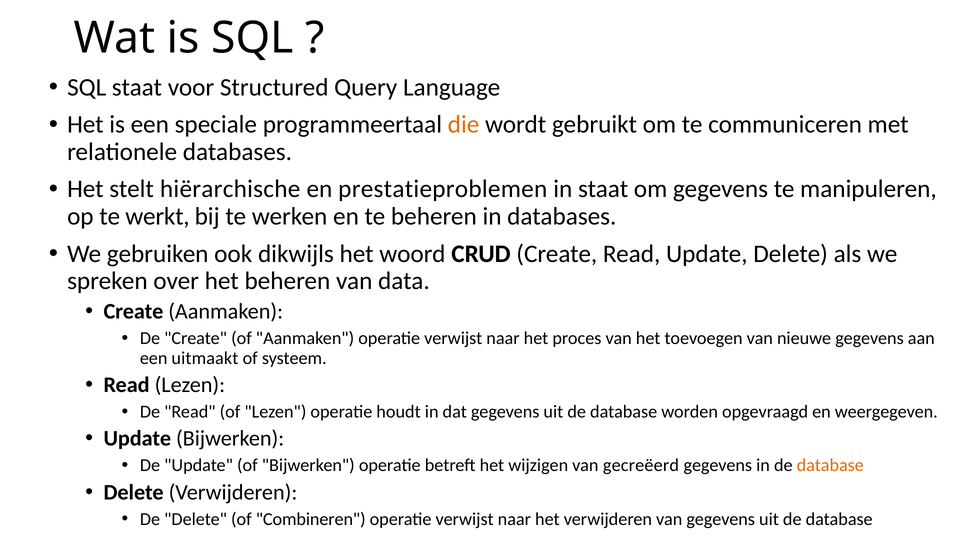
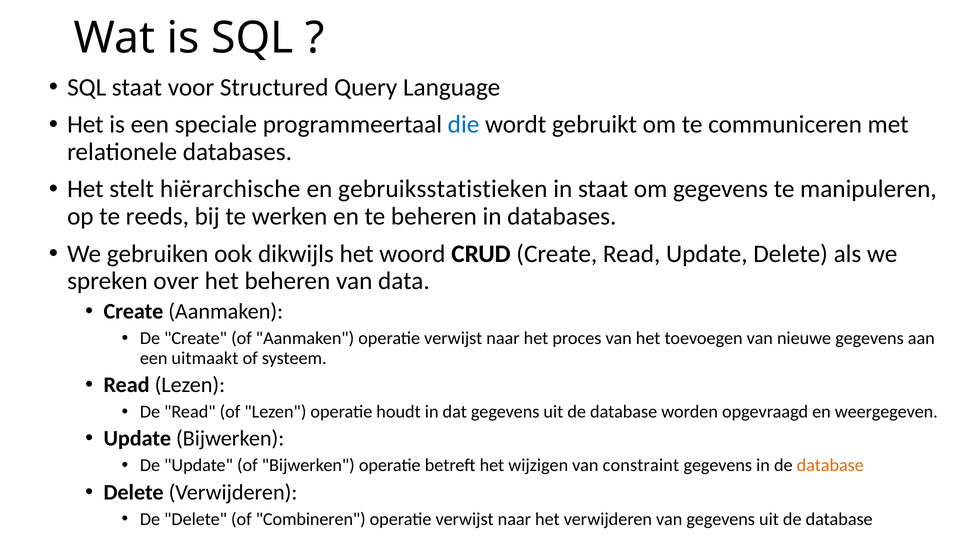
die colour: orange -> blue (464, 125)
prestatieproblemen: prestatieproblemen -> gebruiksstatistieken (443, 189)
werkt: werkt -> reeds (157, 217)
gecreëerd: gecreëerd -> constraint (641, 466)
